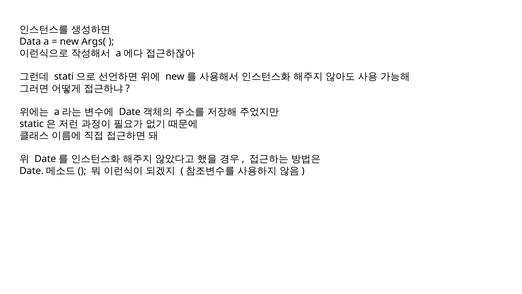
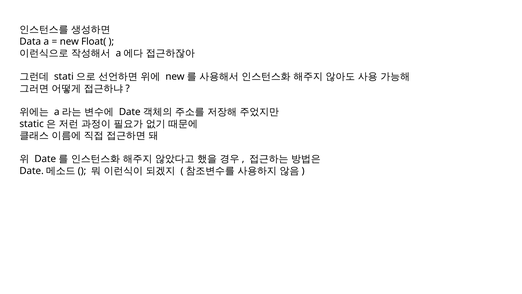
Args(: Args( -> Float( (94, 41)
